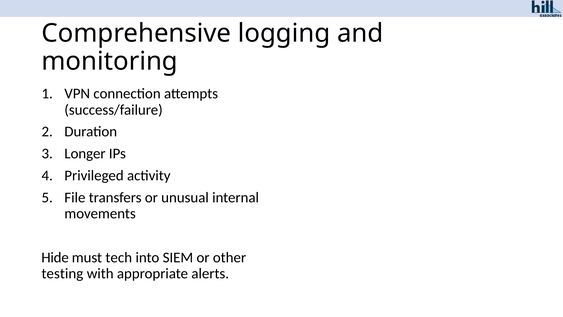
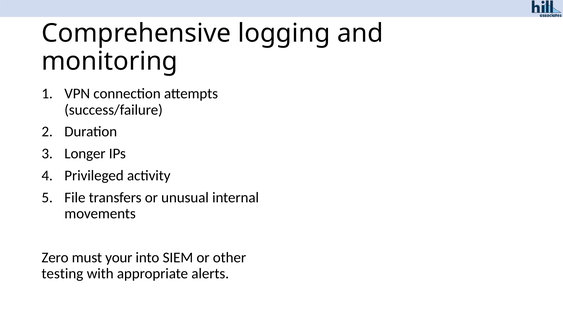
Hide: Hide -> Zero (55, 257)
tech: tech -> your (119, 257)
